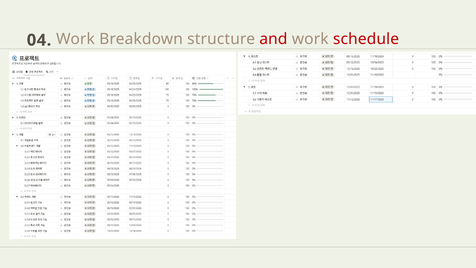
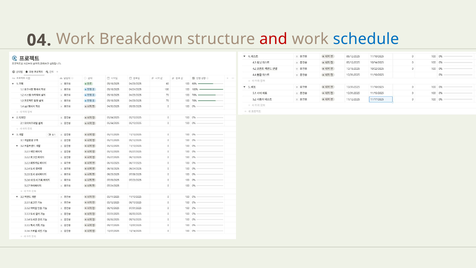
schedule colour: red -> blue (366, 39)
